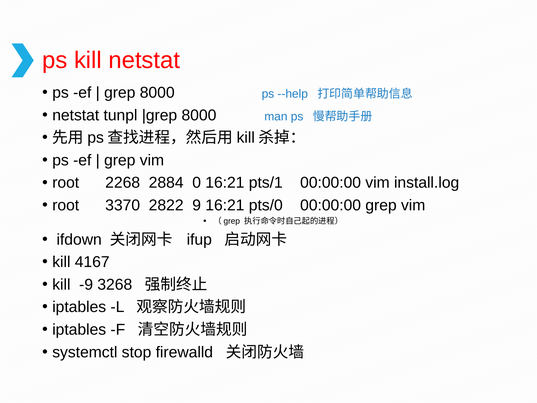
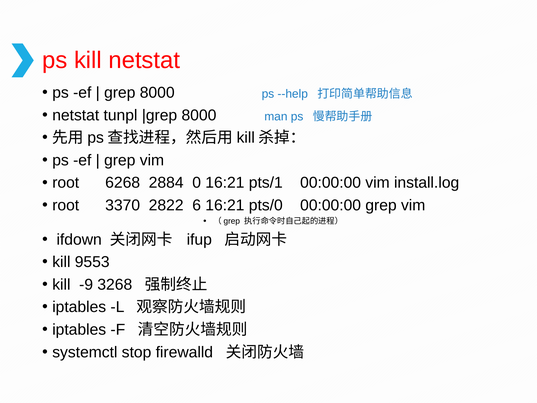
2268: 2268 -> 6268 (123, 183)
9: 9 -> 6 (197, 205)
4167: 4167 -> 9553 (92, 262)
